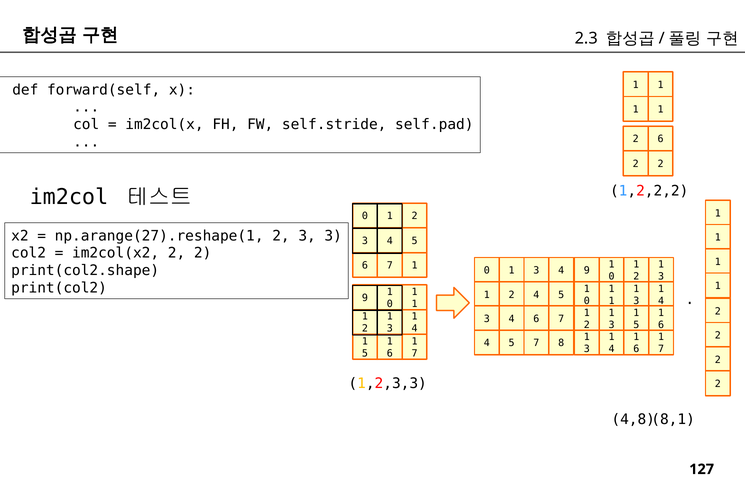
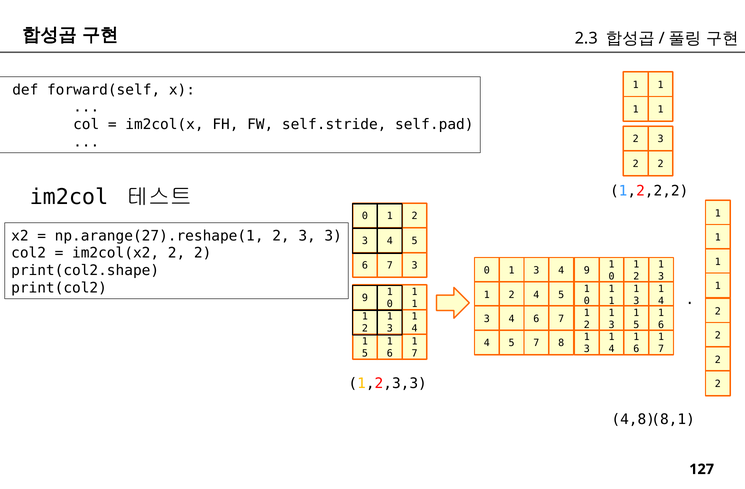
6: 6 -> 3 (661, 139)
6 7 1: 1 -> 3 (415, 266)
